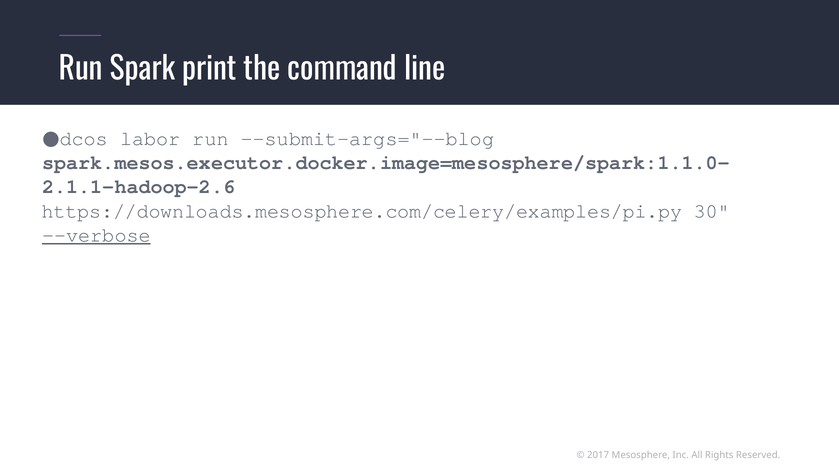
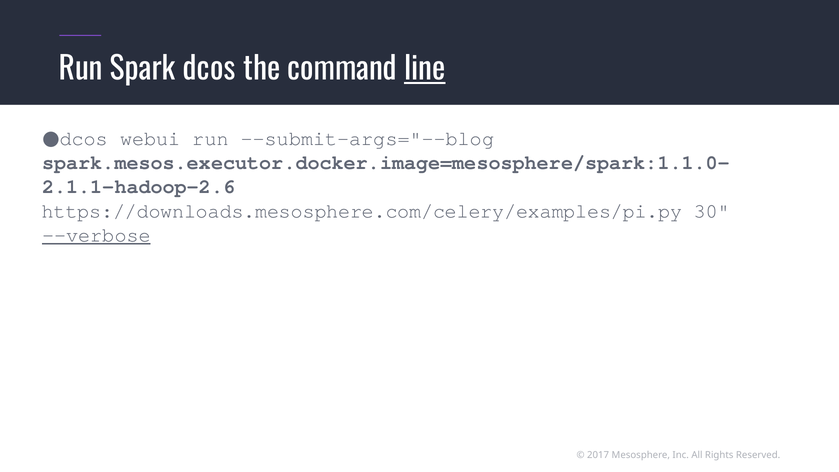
print: print -> dcos (209, 69)
line underline: none -> present (425, 69)
labor: labor -> webui (150, 139)
